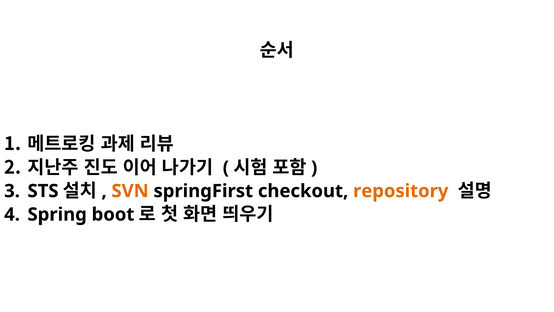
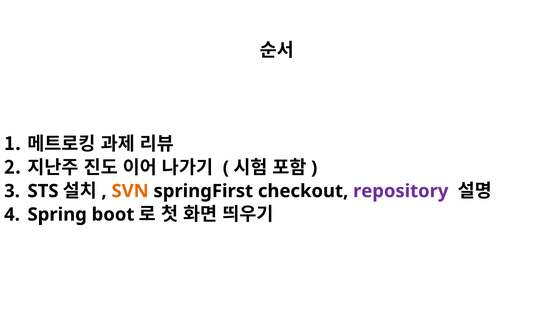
repository colour: orange -> purple (401, 191)
